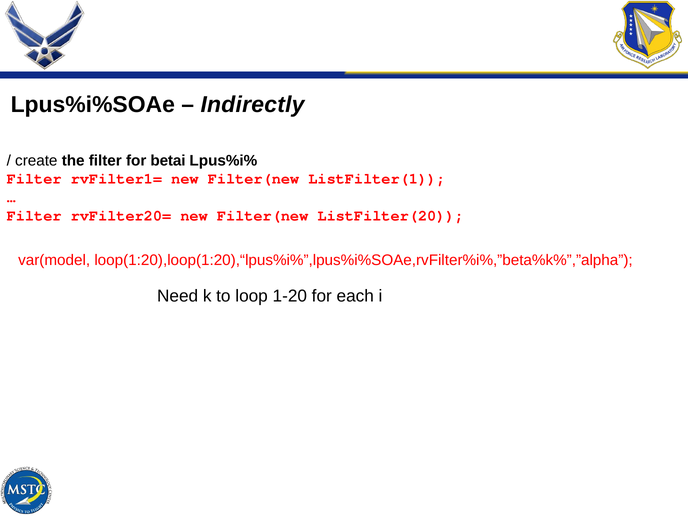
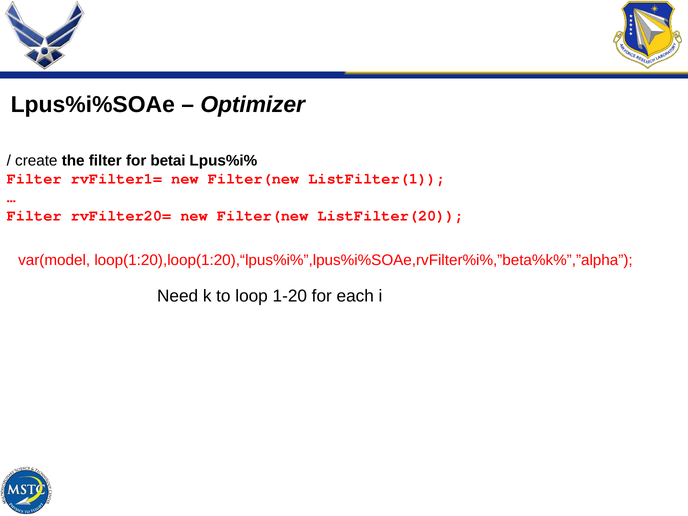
Indirectly: Indirectly -> Optimizer (253, 105)
